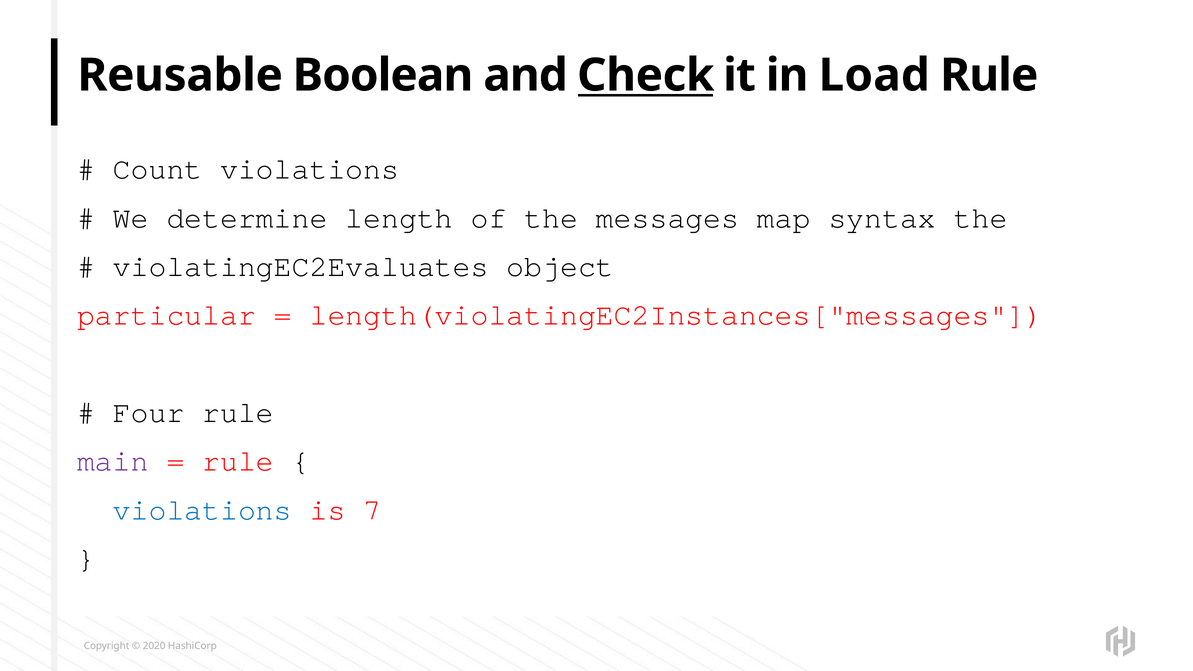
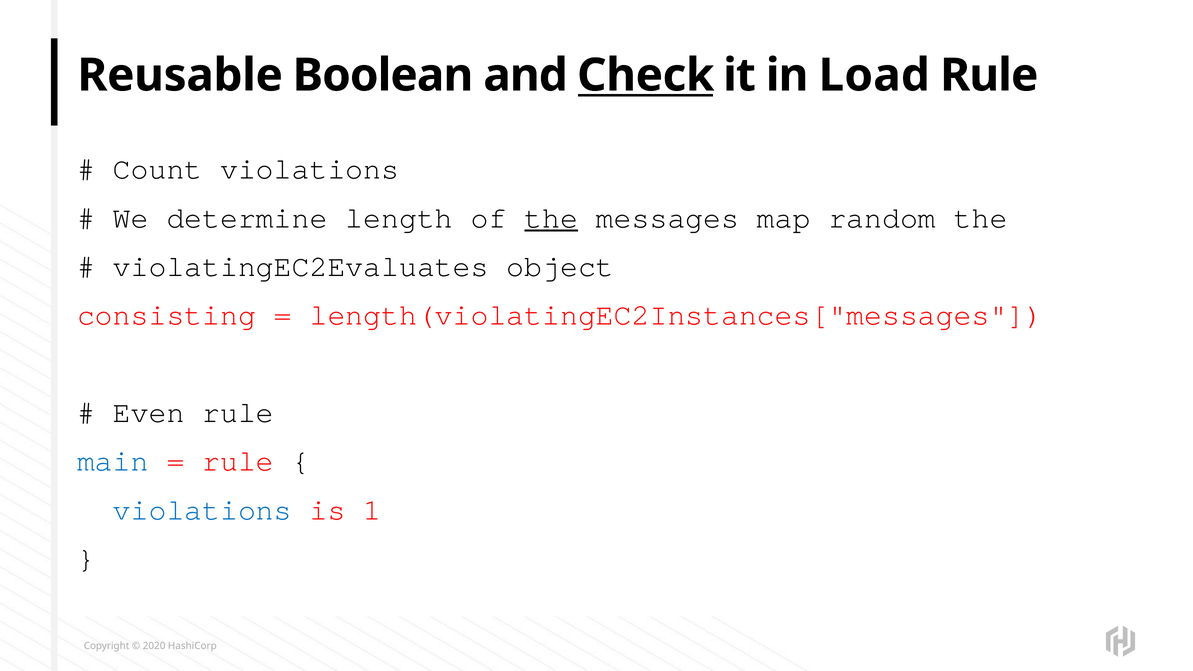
the underline: none -> present (551, 218)
syntax: syntax -> random (882, 218)
particular: particular -> consisting (167, 315)
Four: Four -> Even (149, 412)
main colour: purple -> blue (113, 461)
7: 7 -> 1 (372, 510)
